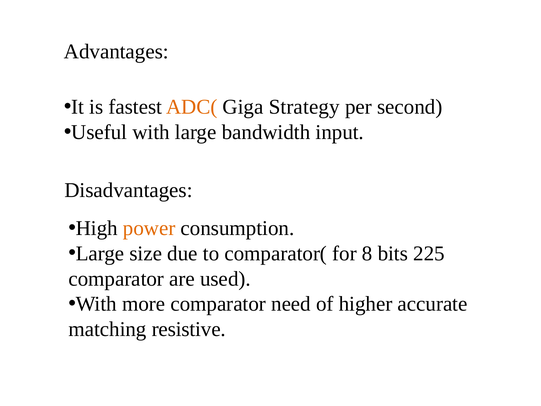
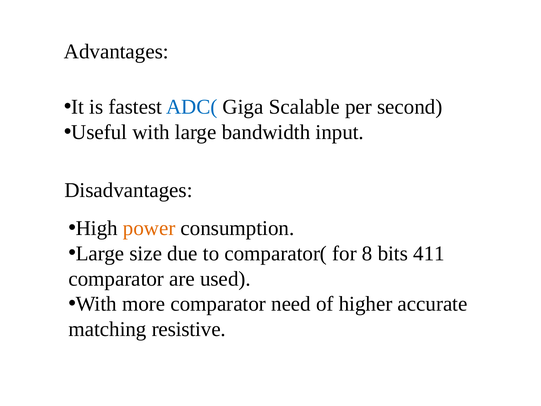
ADC( colour: orange -> blue (192, 107)
Strategy: Strategy -> Scalable (304, 107)
225: 225 -> 411 (429, 253)
